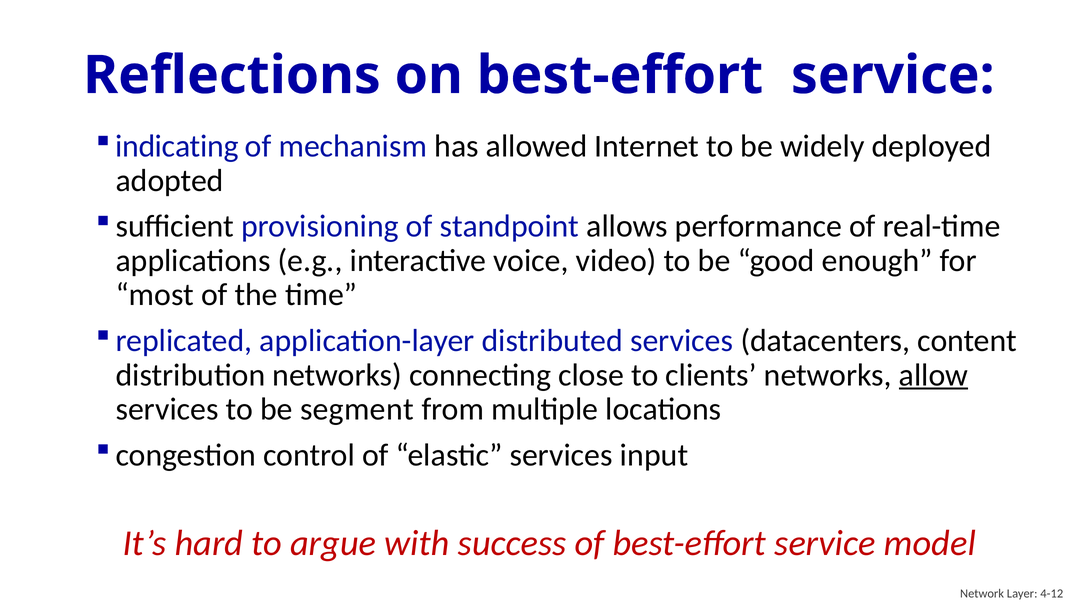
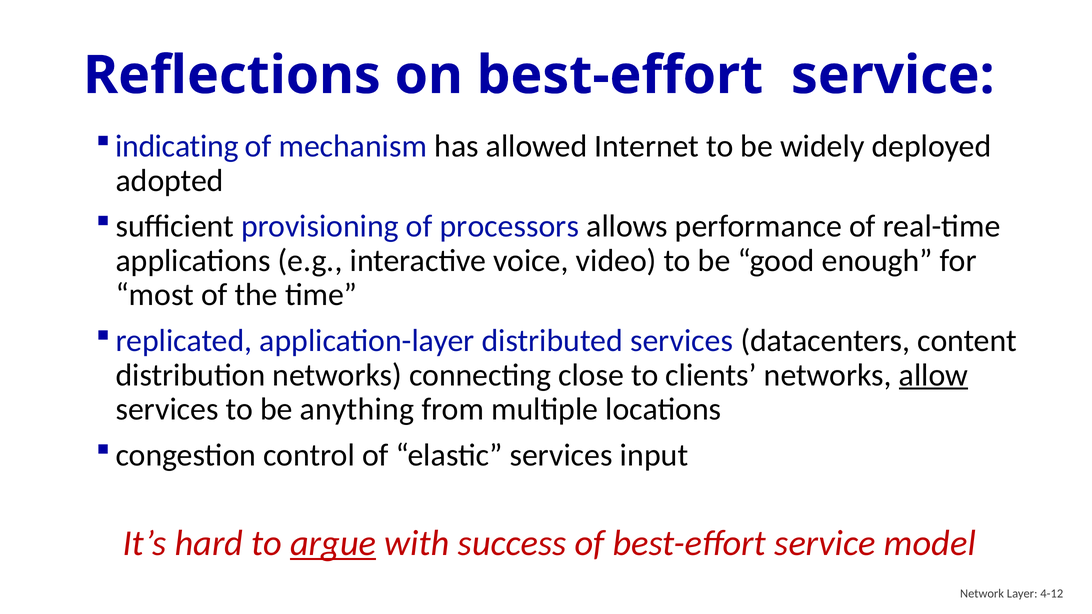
standpoint: standpoint -> processors (509, 226)
segment: segment -> anything (357, 409)
argue underline: none -> present (333, 543)
